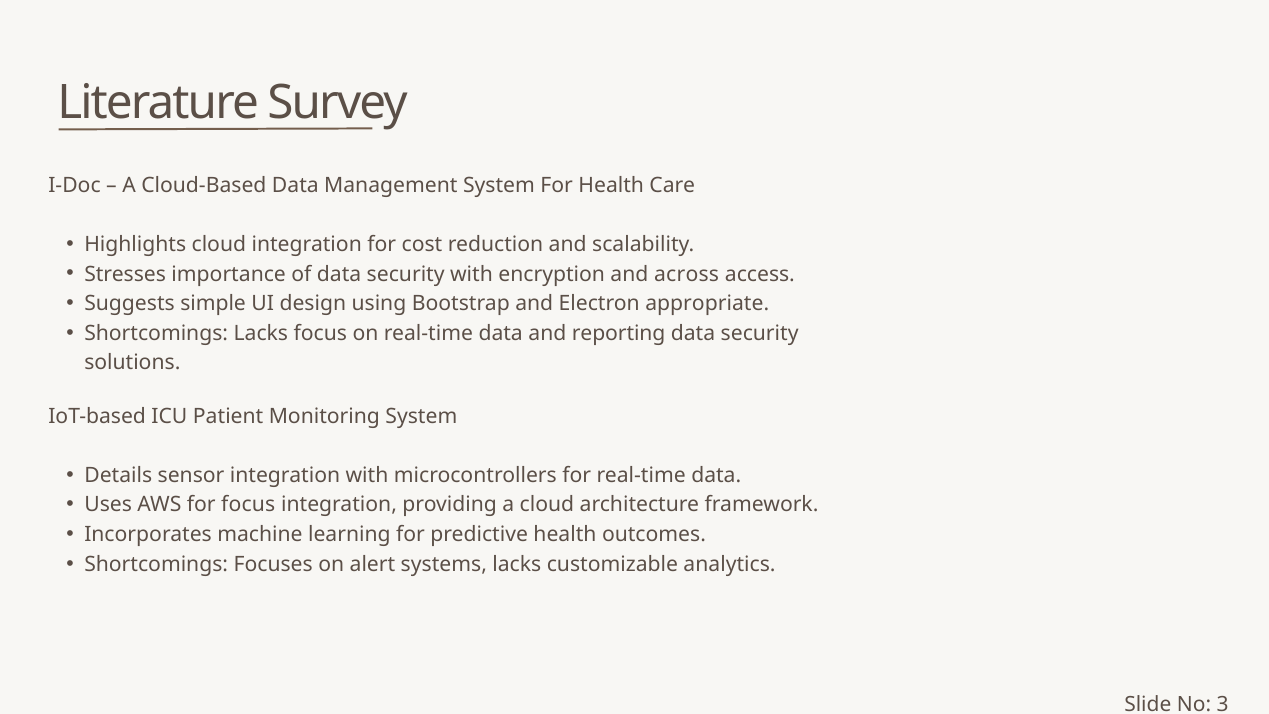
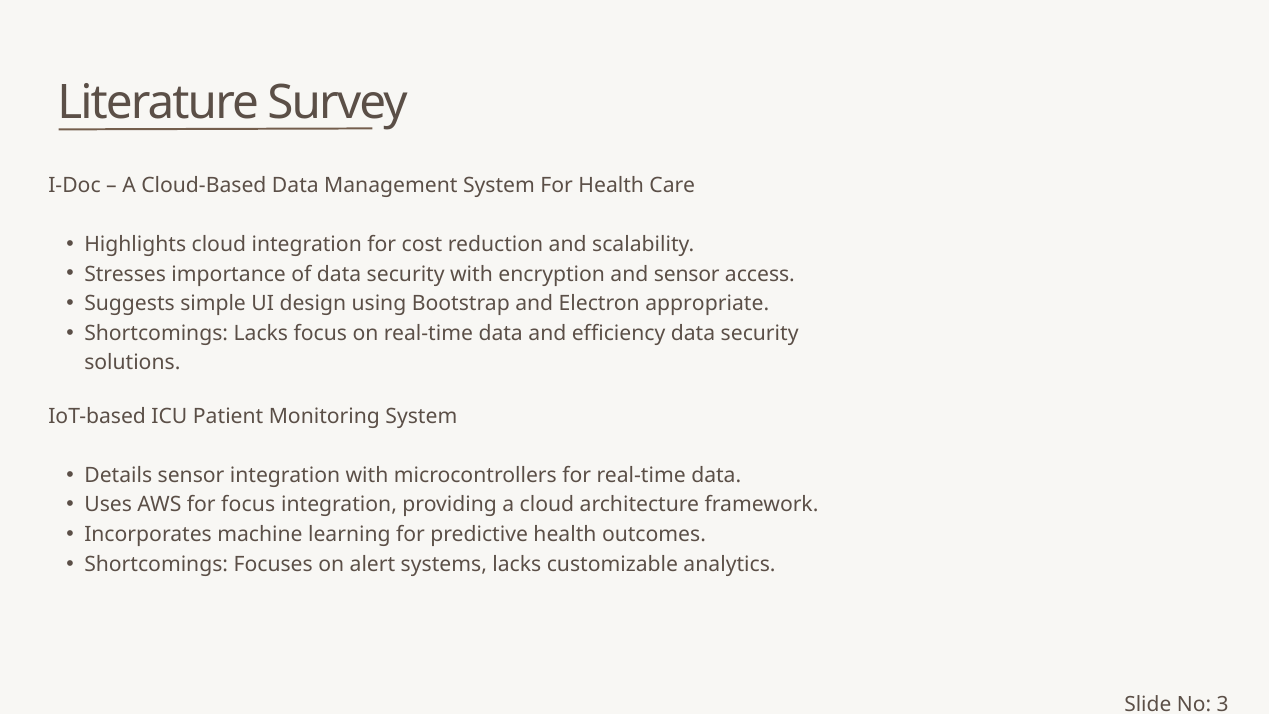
and across: across -> sensor (687, 274)
reporting: reporting -> efficiency (619, 333)
